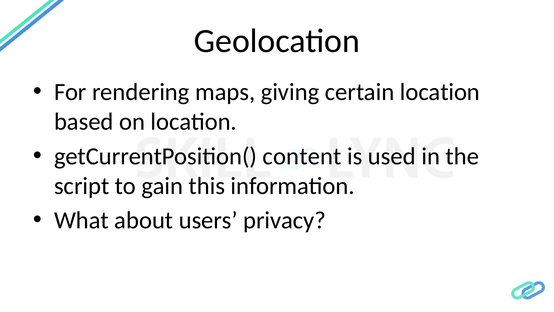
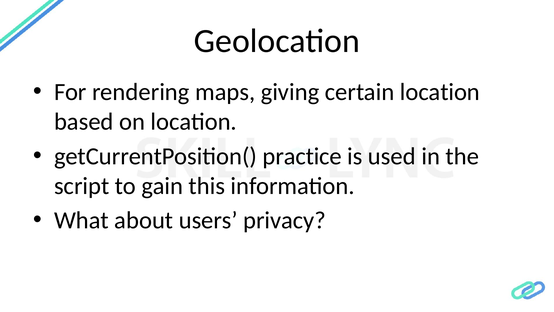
content: content -> practice (302, 156)
